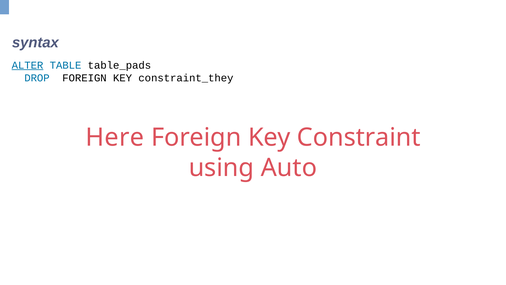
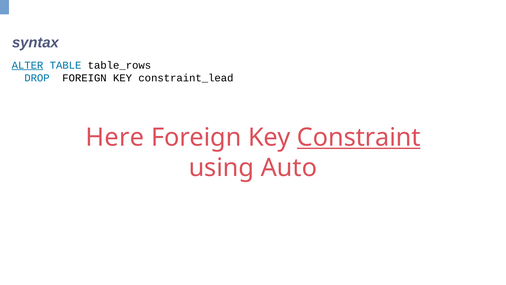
table_pads: table_pads -> table_rows (119, 65)
constraint_they: constraint_they -> constraint_lead (186, 78)
Constraint underline: none -> present (359, 137)
